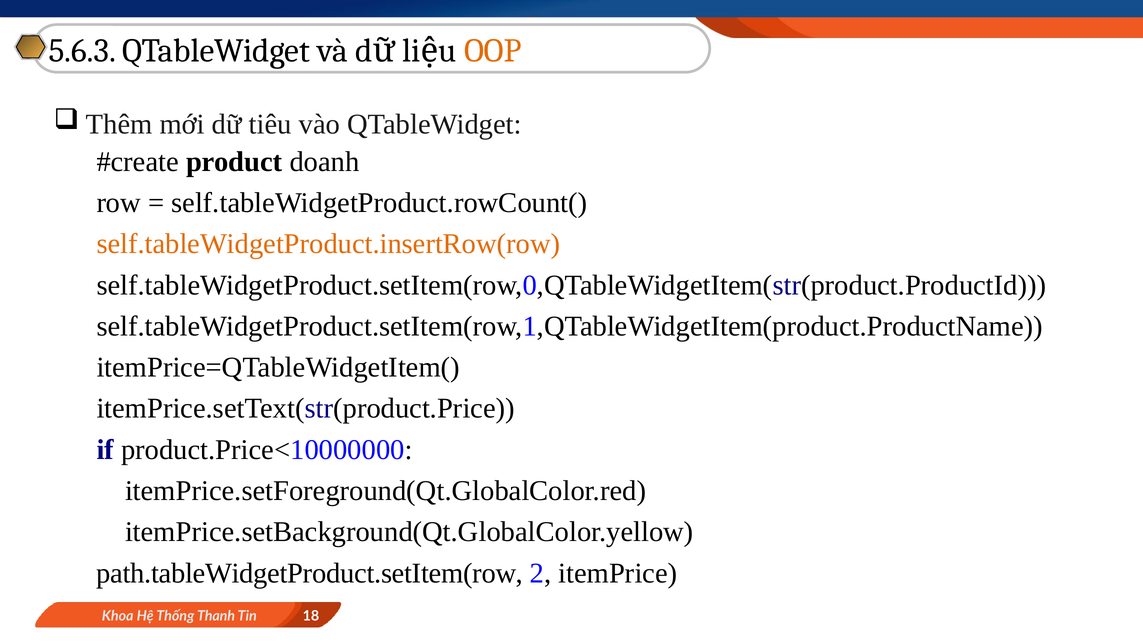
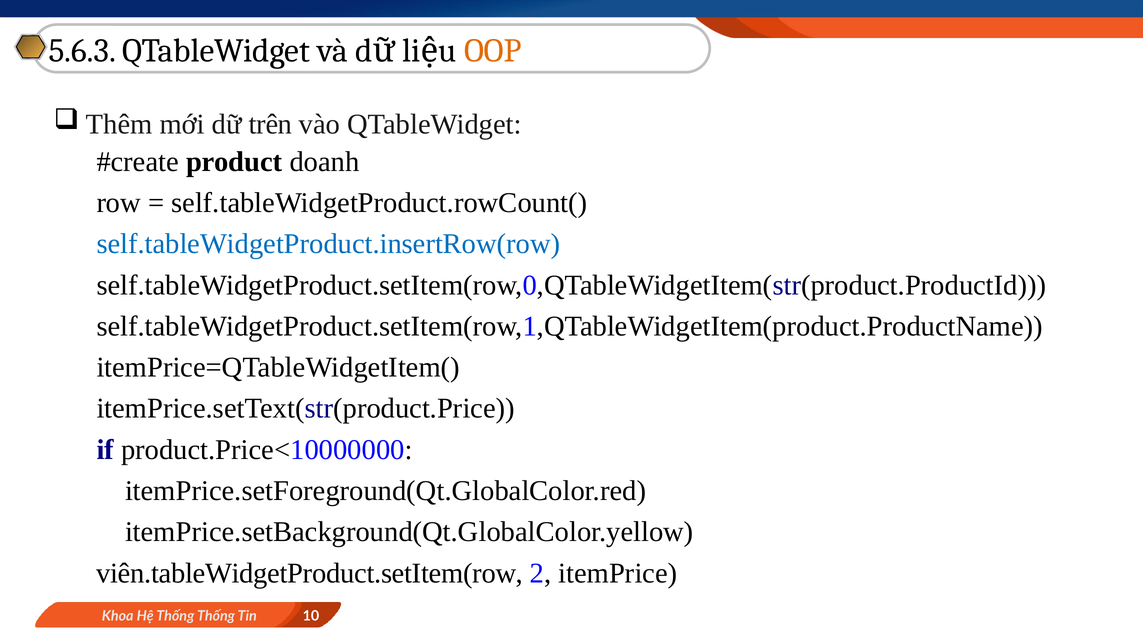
tiêu: tiêu -> trên (270, 125)
self.tableWidgetProduct.insertRow(row colour: orange -> blue (328, 244)
path.tableWidgetProduct.setItem(row: path.tableWidgetProduct.setItem(row -> viên.tableWidgetProduct.setItem(row (310, 573)
Thống Thanh: Thanh -> Thống (216, 616)
18: 18 -> 10 (311, 616)
